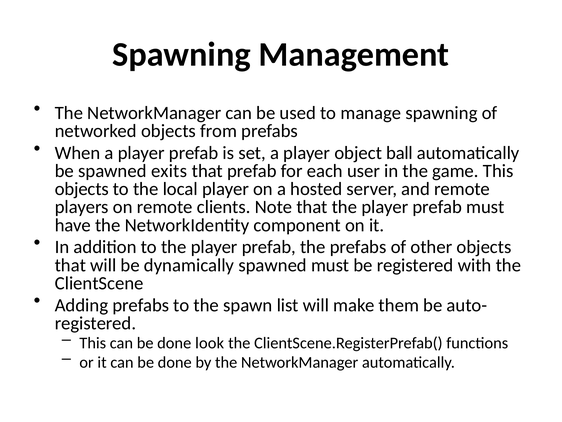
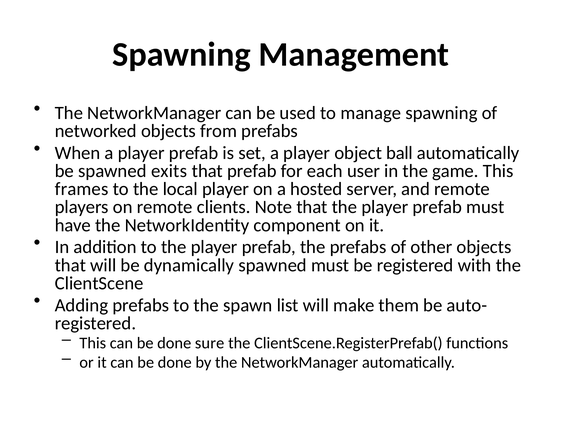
objects: objects -> frames (82, 189)
look: look -> sure (210, 343)
